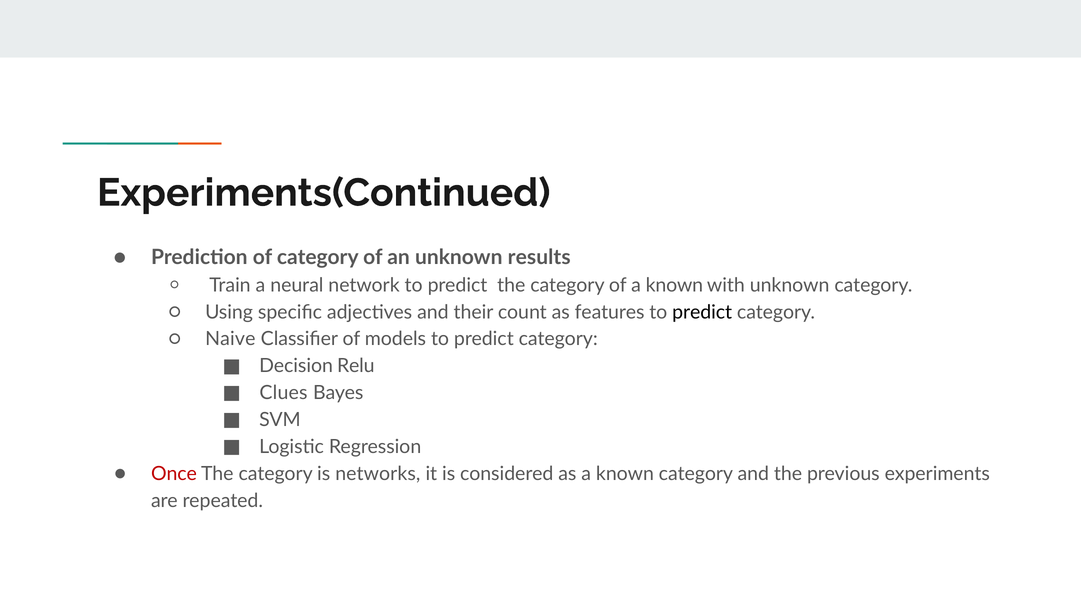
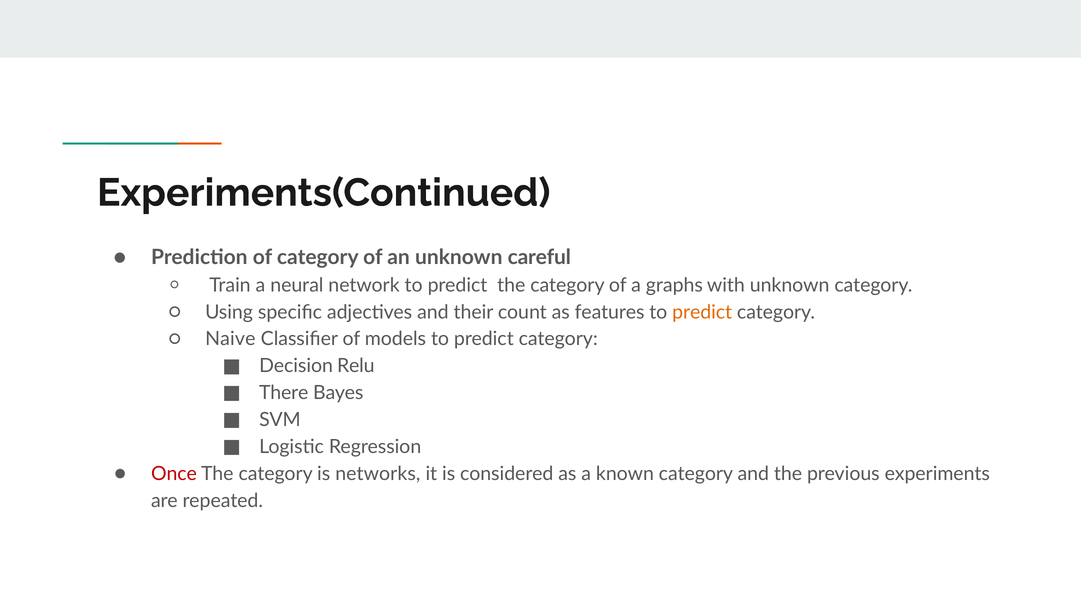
results: results -> careful (539, 257)
of a known: known -> graphs (674, 285)
predict colour: black -> orange (702, 312)
Clues: Clues -> There (284, 393)
